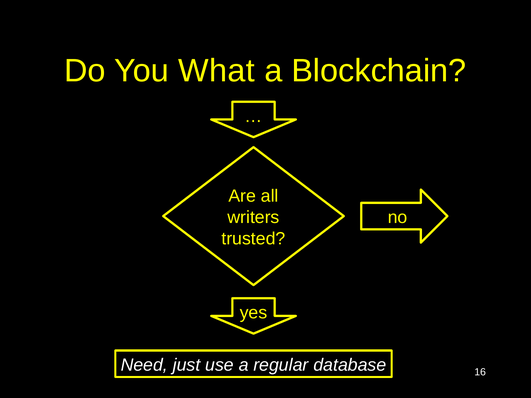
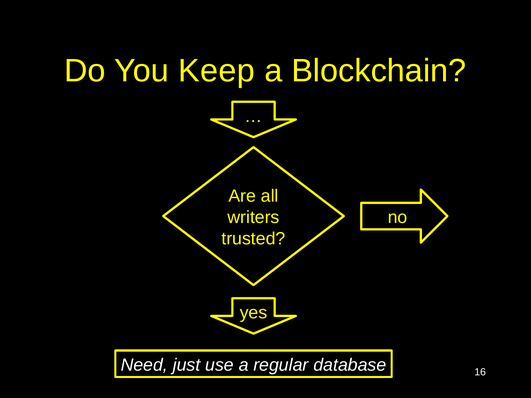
What: What -> Keep (216, 71)
